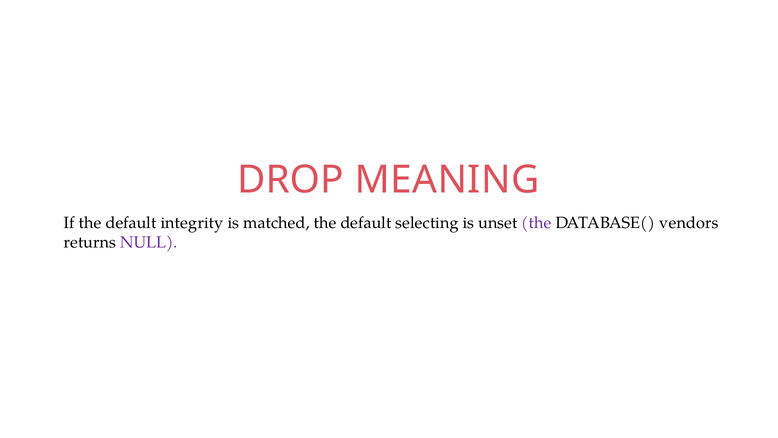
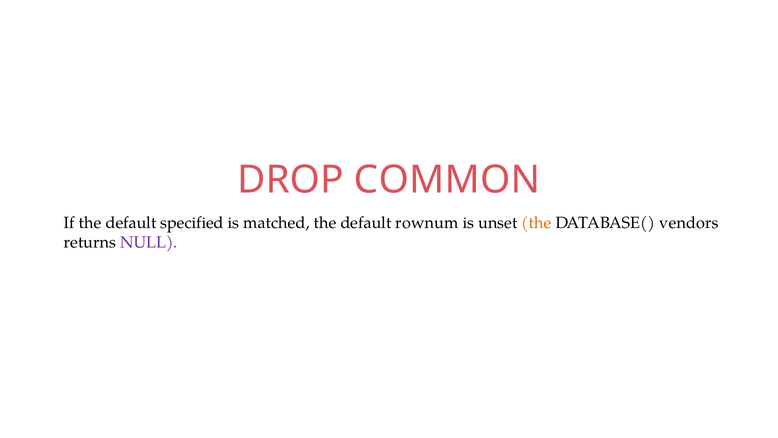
MEANING: MEANING -> COMMON (447, 180)
integrity: integrity -> specified (192, 223)
selecting: selecting -> rownum (427, 223)
the colour: purple -> orange (537, 223)
